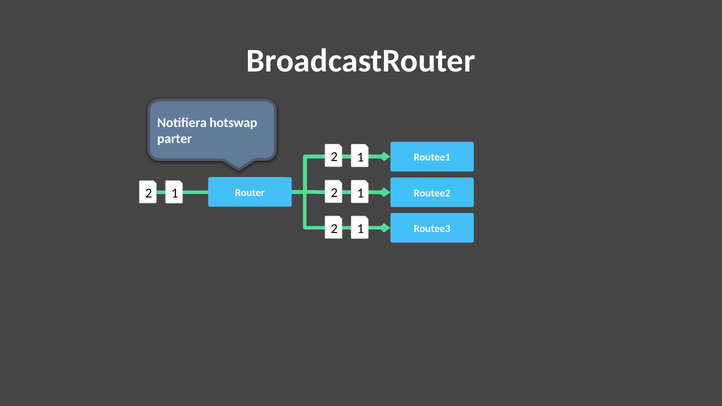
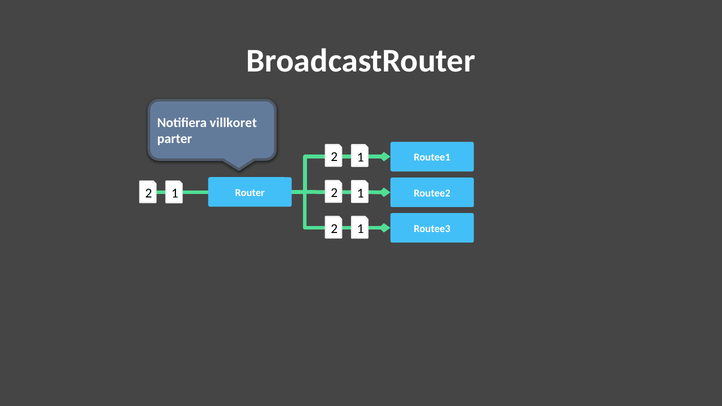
hotswap: hotswap -> villkoret (233, 123)
